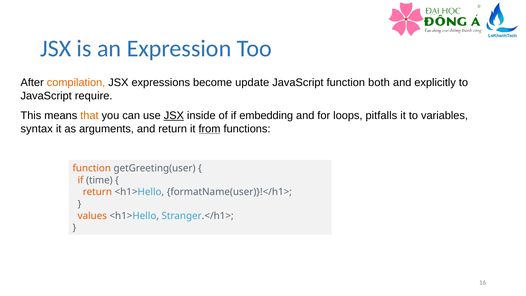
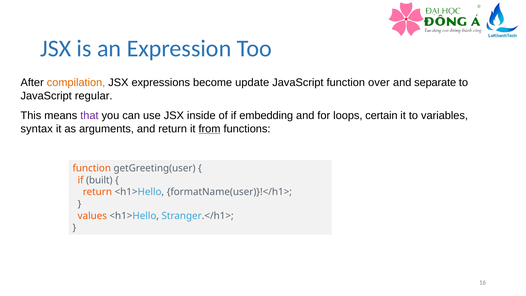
both: both -> over (379, 83)
explicitly: explicitly -> separate (435, 83)
require: require -> regular (94, 96)
that colour: orange -> purple (89, 116)
JSX underline: present -> none (174, 116)
pitfalls: pitfalls -> certain (381, 116)
time: time -> built (99, 180)
